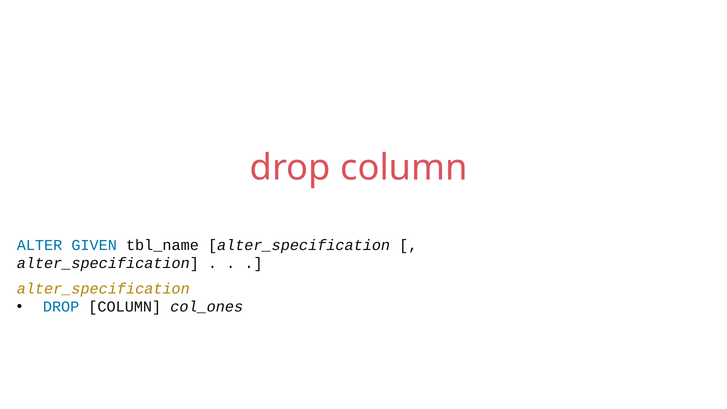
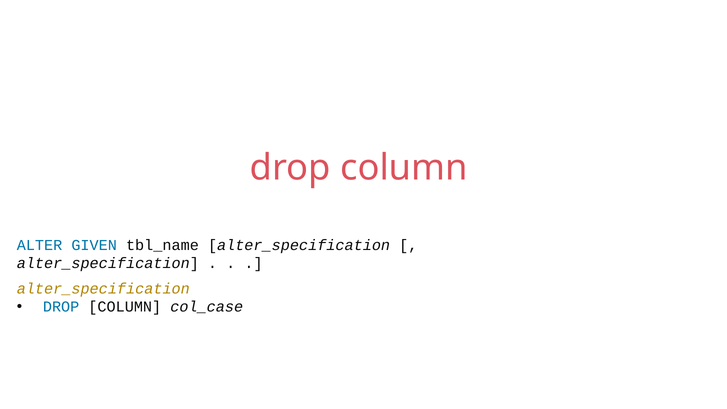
col_ones: col_ones -> col_case (207, 307)
